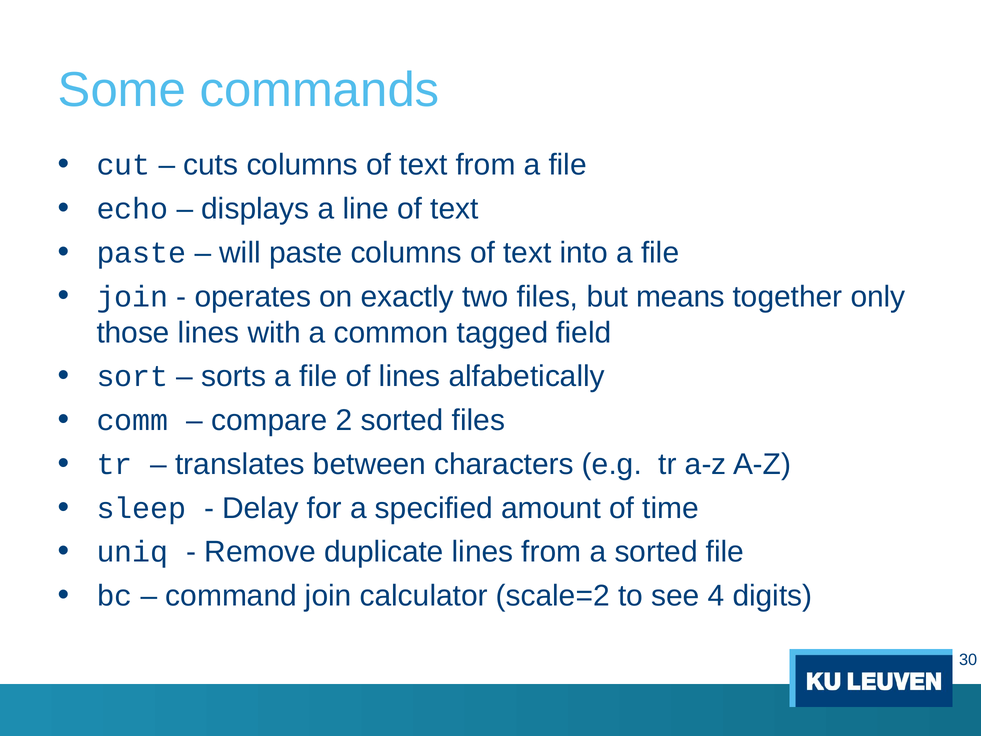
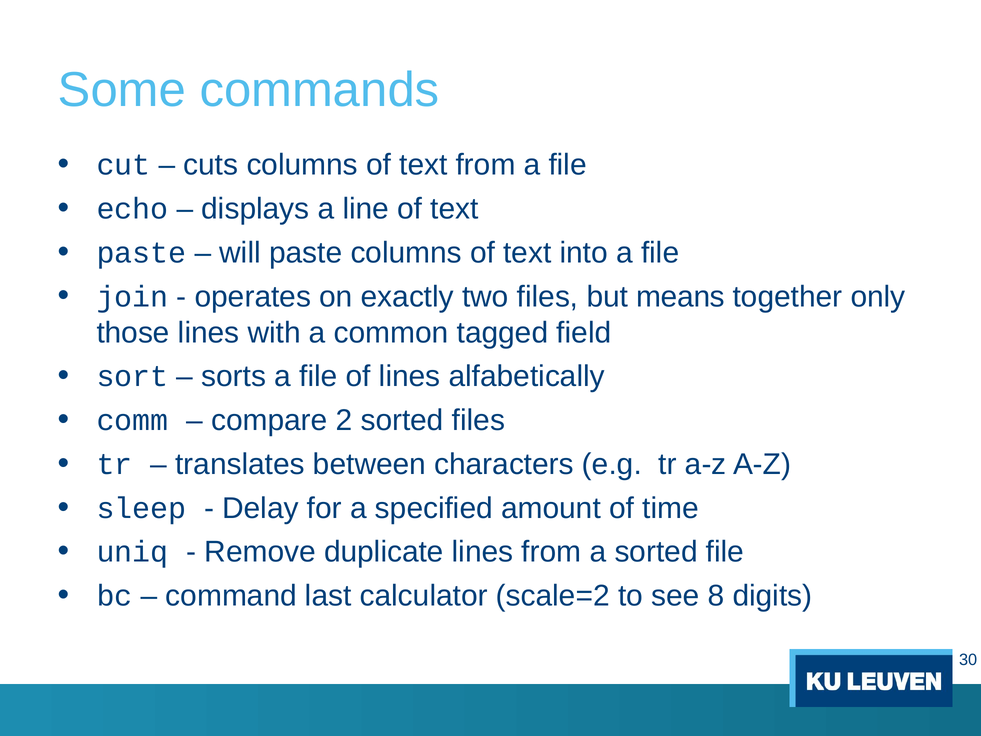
command join: join -> last (328, 596)
4: 4 -> 8 (716, 596)
